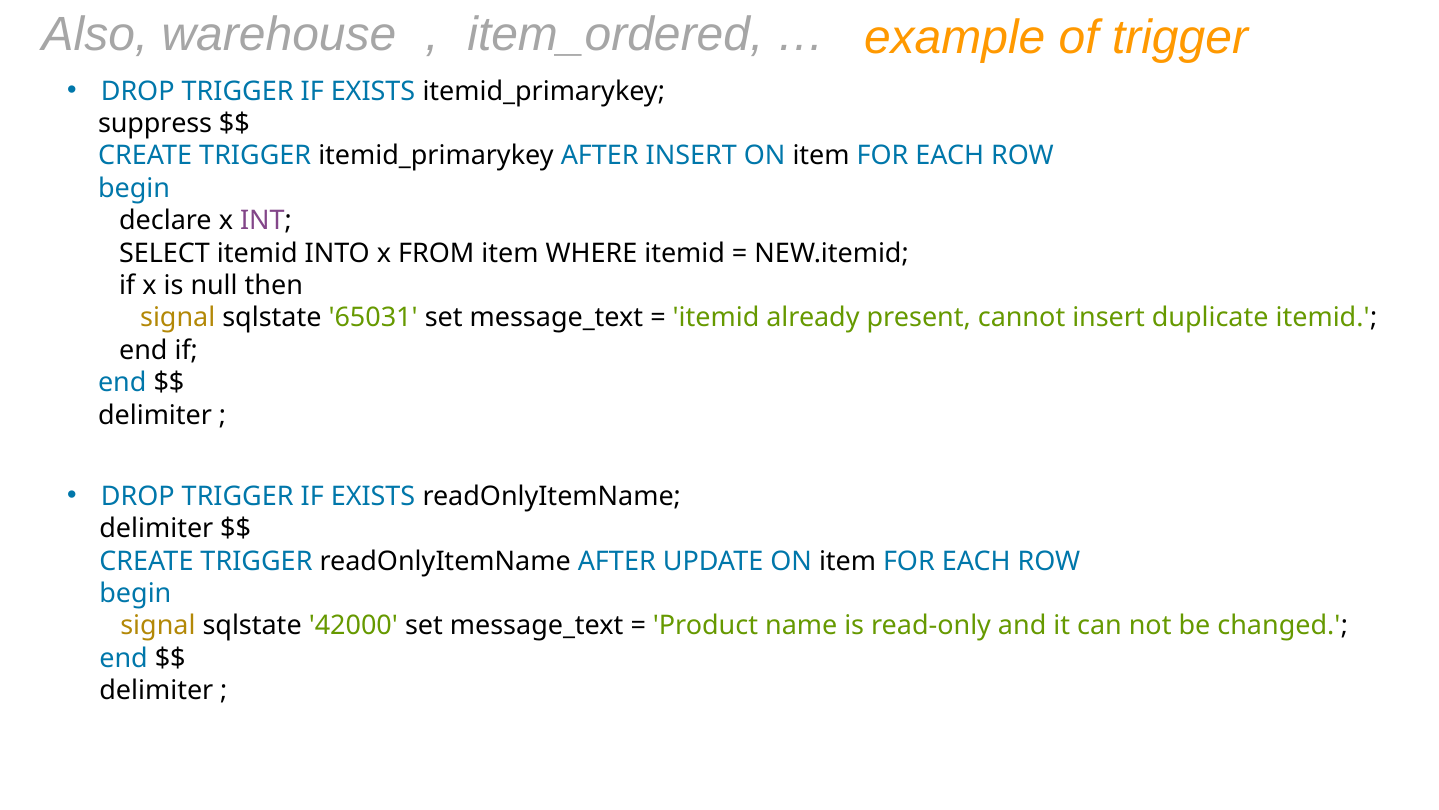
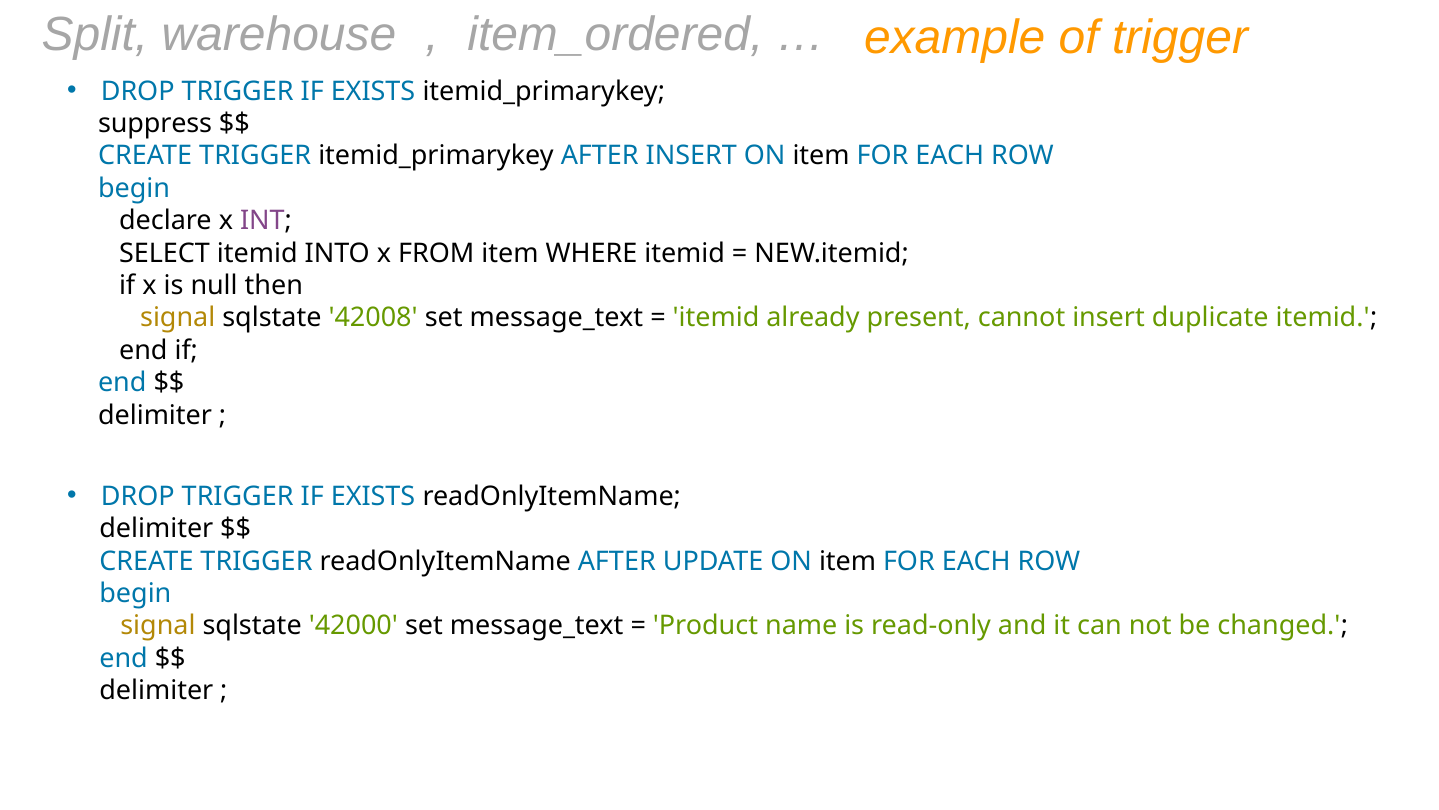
Also: Also -> Split (95, 34)
65031: 65031 -> 42008 (373, 318)
